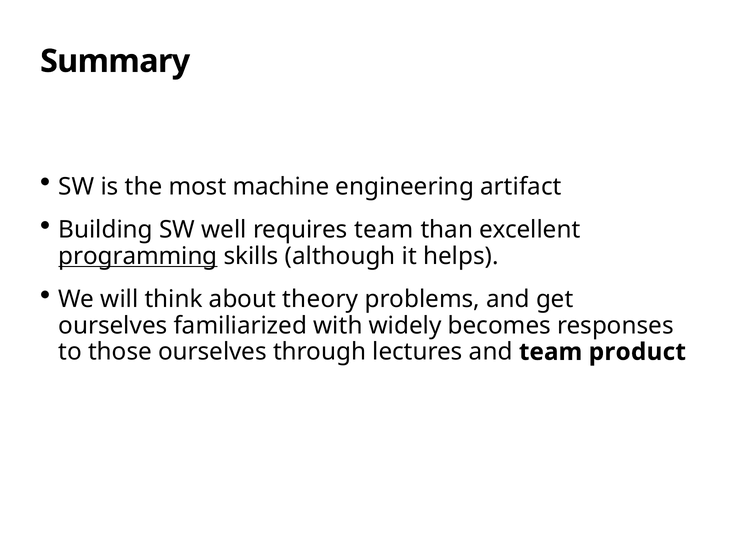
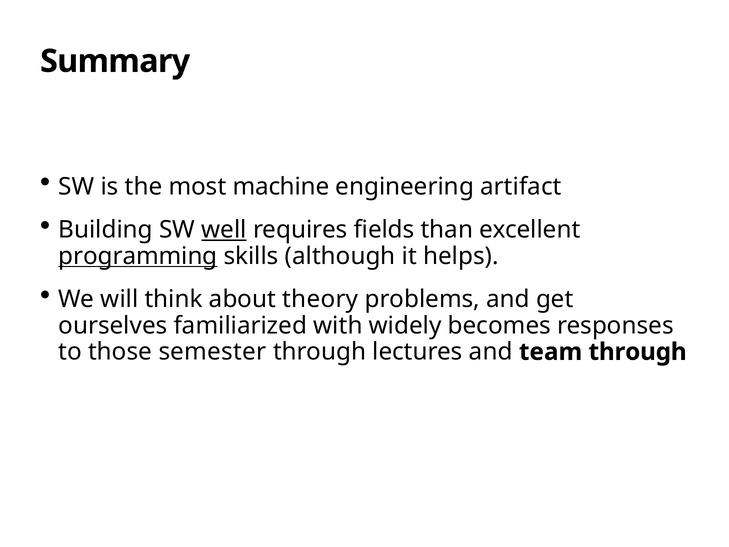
well underline: none -> present (224, 230)
requires team: team -> fields (384, 230)
those ourselves: ourselves -> semester (212, 352)
team product: product -> through (638, 352)
